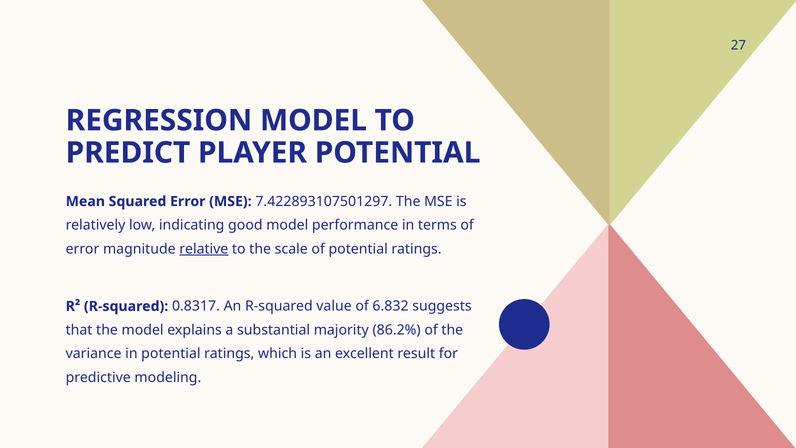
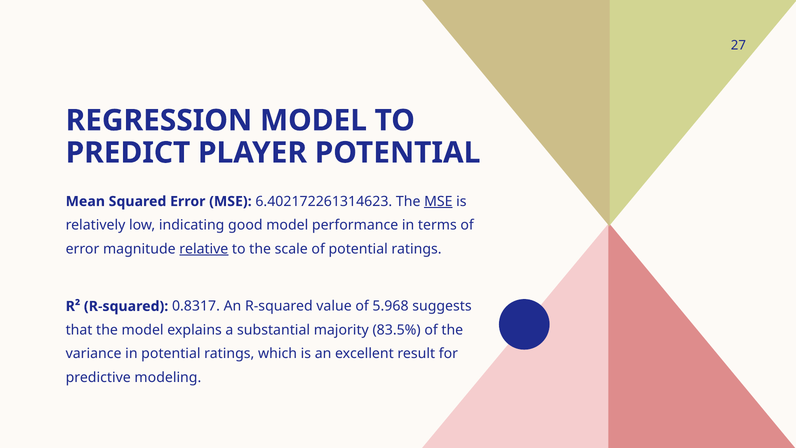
7.422893107501297: 7.422893107501297 -> 6.402172261314623 (324, 201)
MSE underline: none -> present (438, 201)
6.832: 6.832 -> 5.968 (391, 306)
86.2%: 86.2% -> 83.5% (397, 330)
